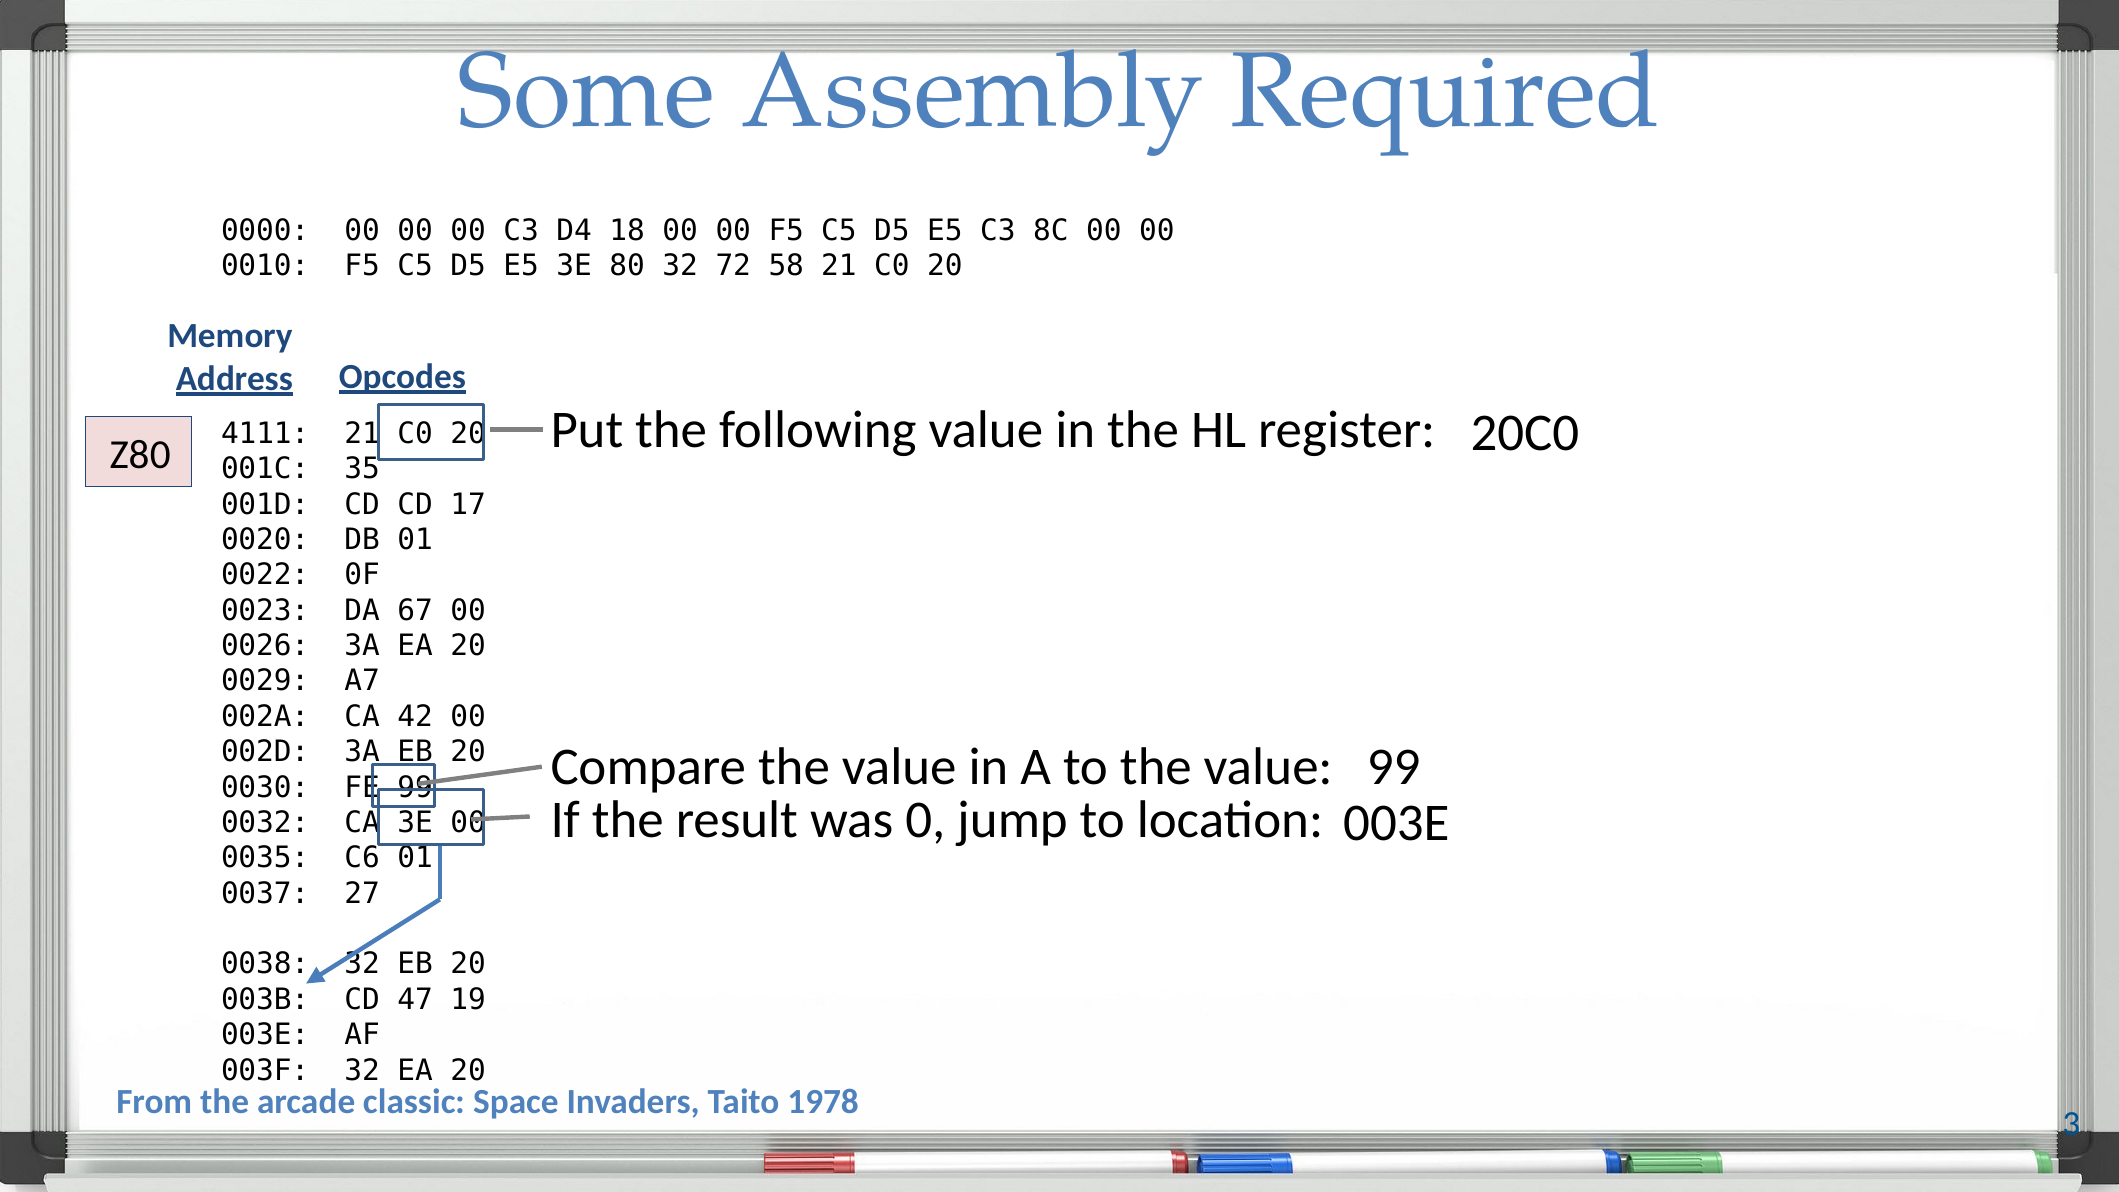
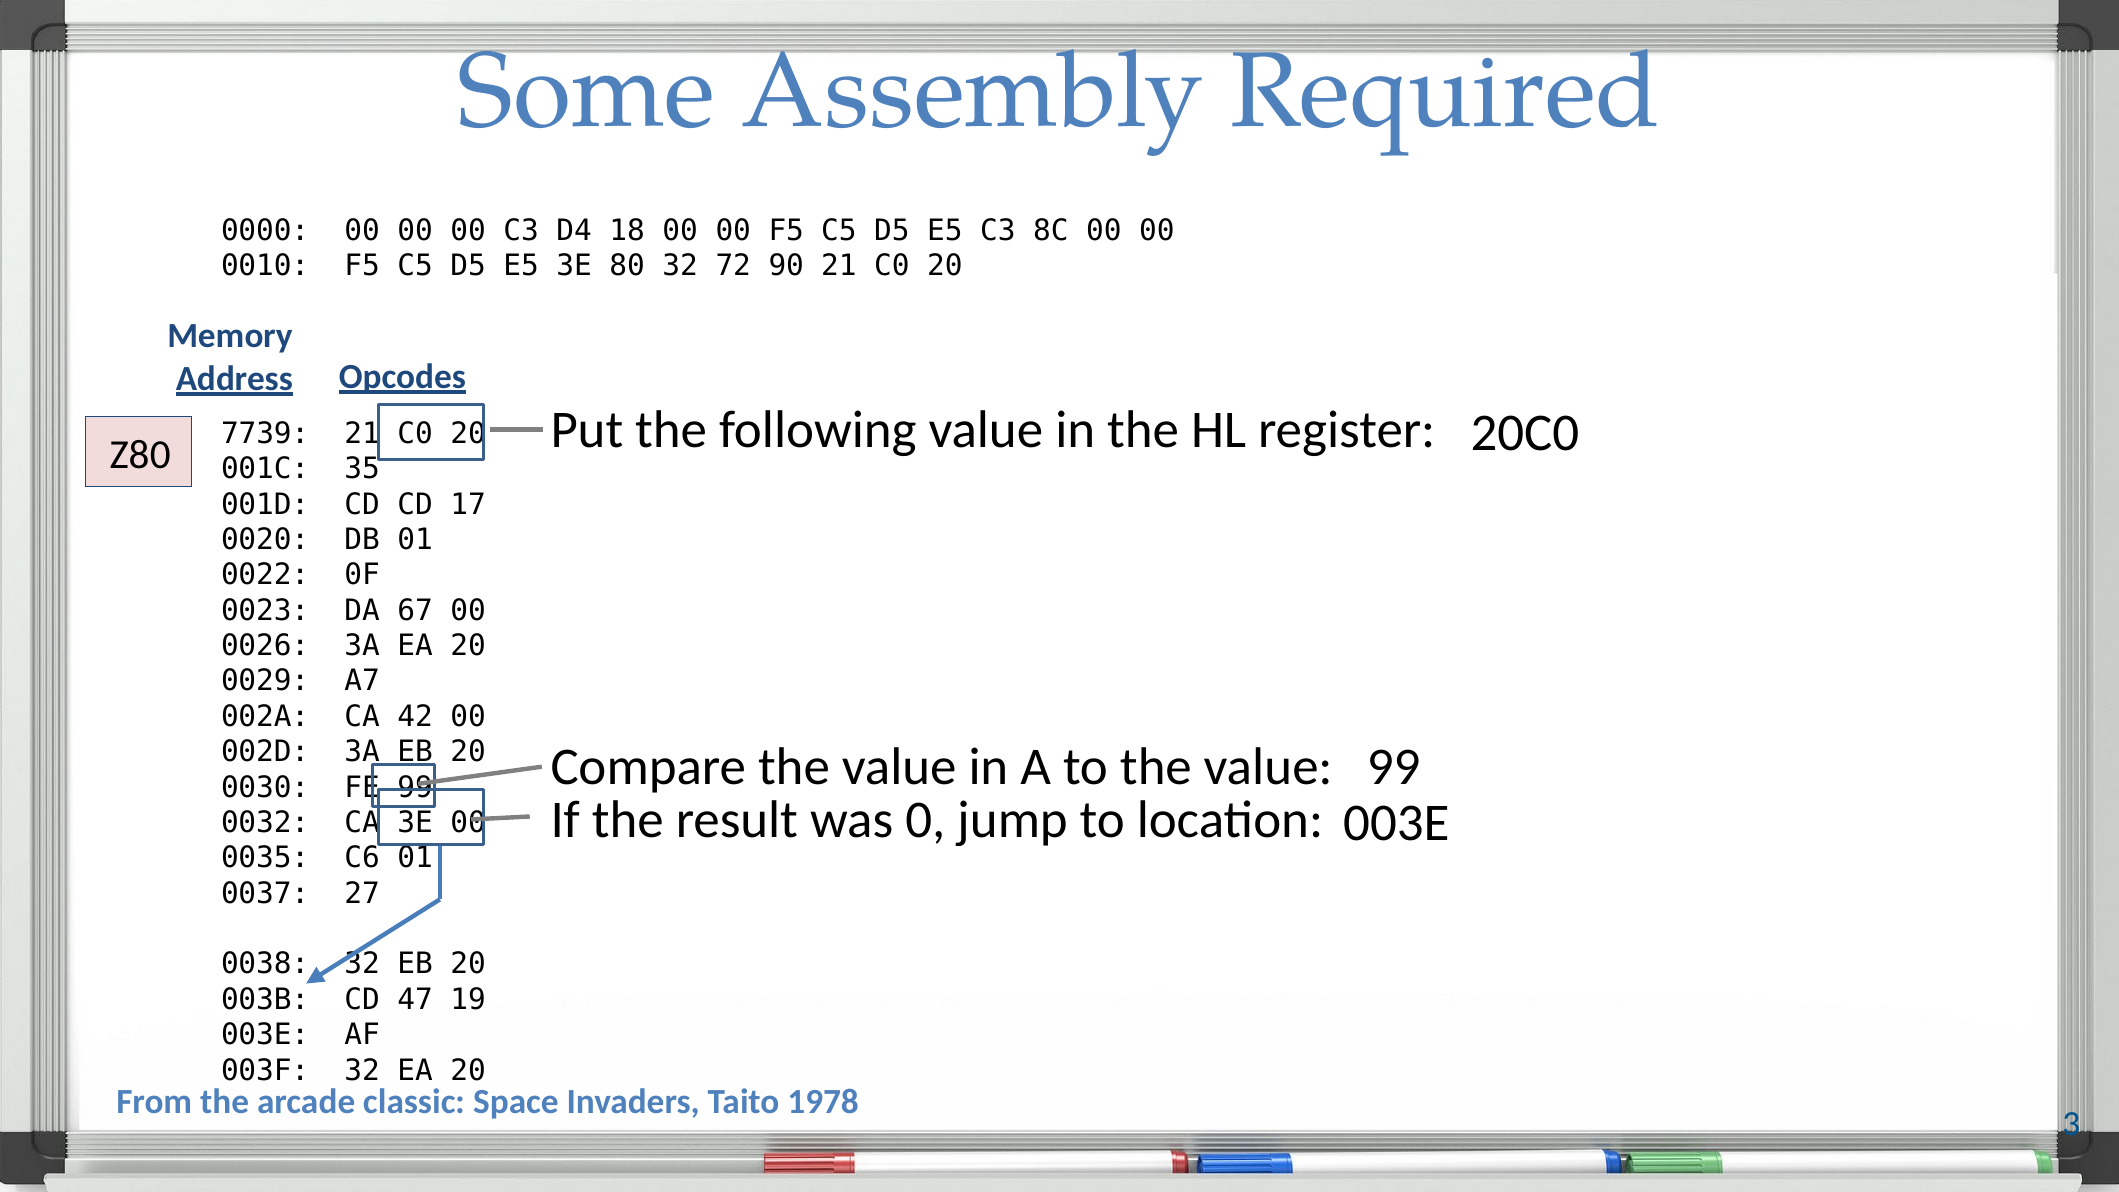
58: 58 -> 90 (786, 266)
4111: 4111 -> 7739 (265, 434)
